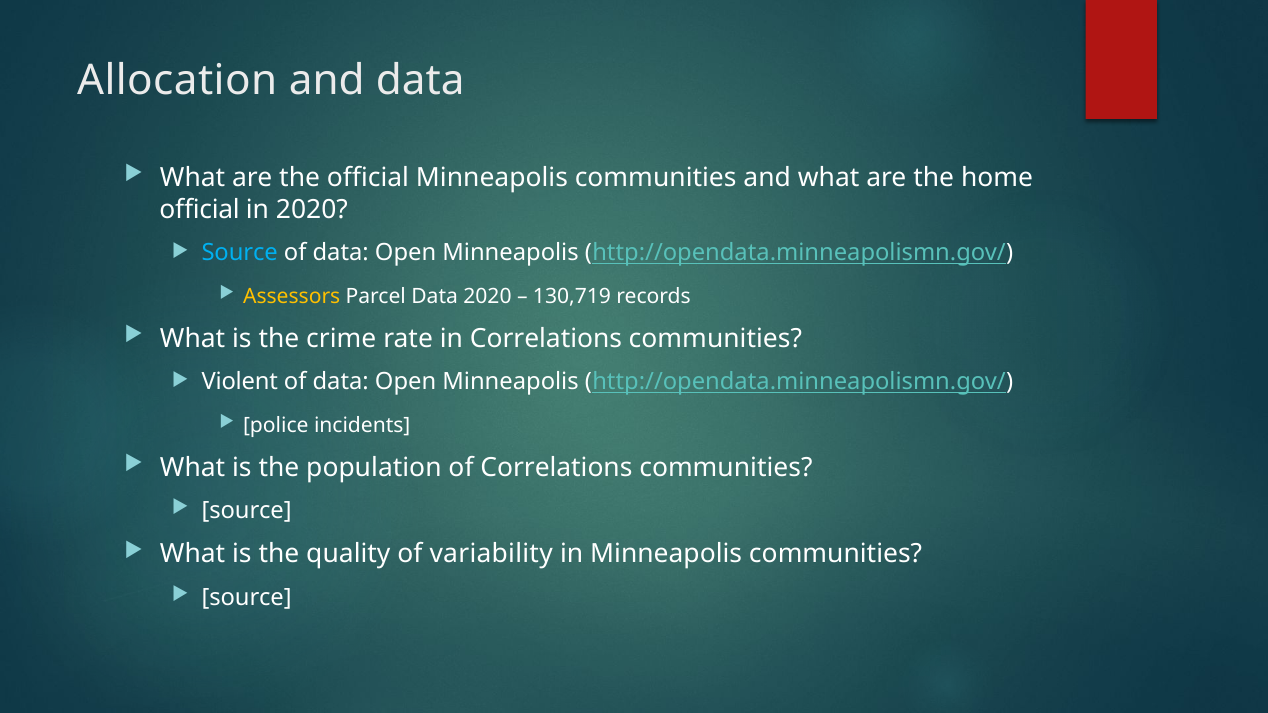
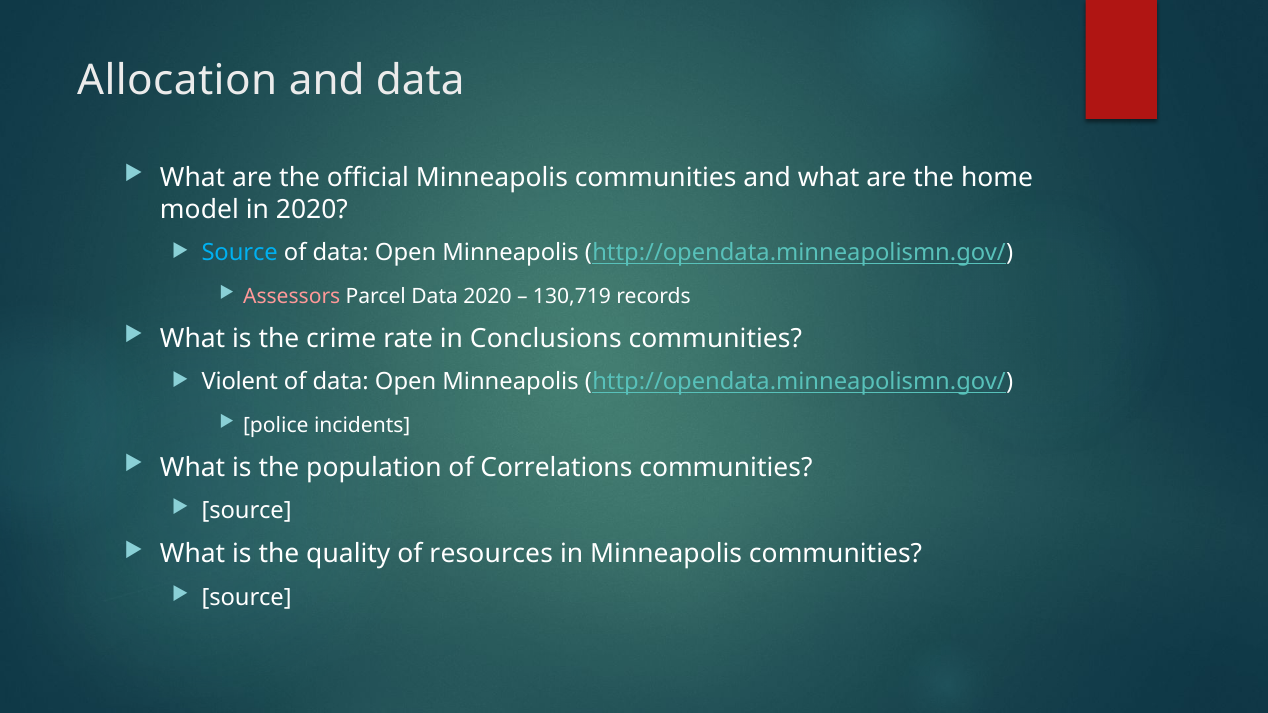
official: official -> model (199, 209)
Assessors colour: yellow -> pink (292, 296)
in Correlations: Correlations -> Conclusions (546, 339)
variability: variability -> resources (491, 554)
